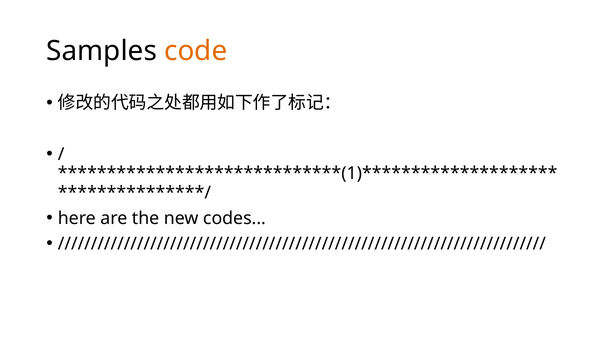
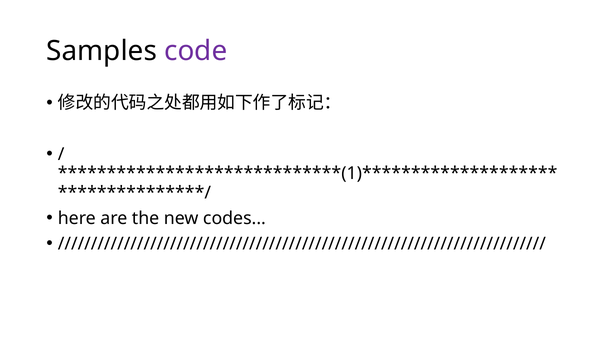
code colour: orange -> purple (196, 51)
